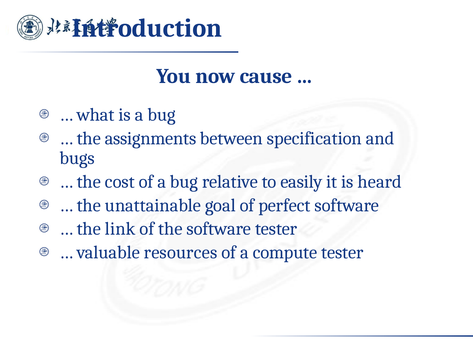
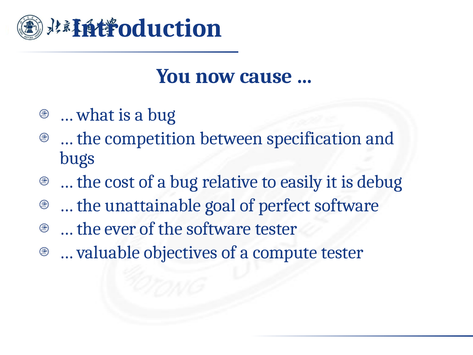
assignments: assignments -> competition (150, 138)
heard: heard -> debug (380, 182)
link: link -> ever (120, 229)
resources: resources -> objectives (181, 252)
